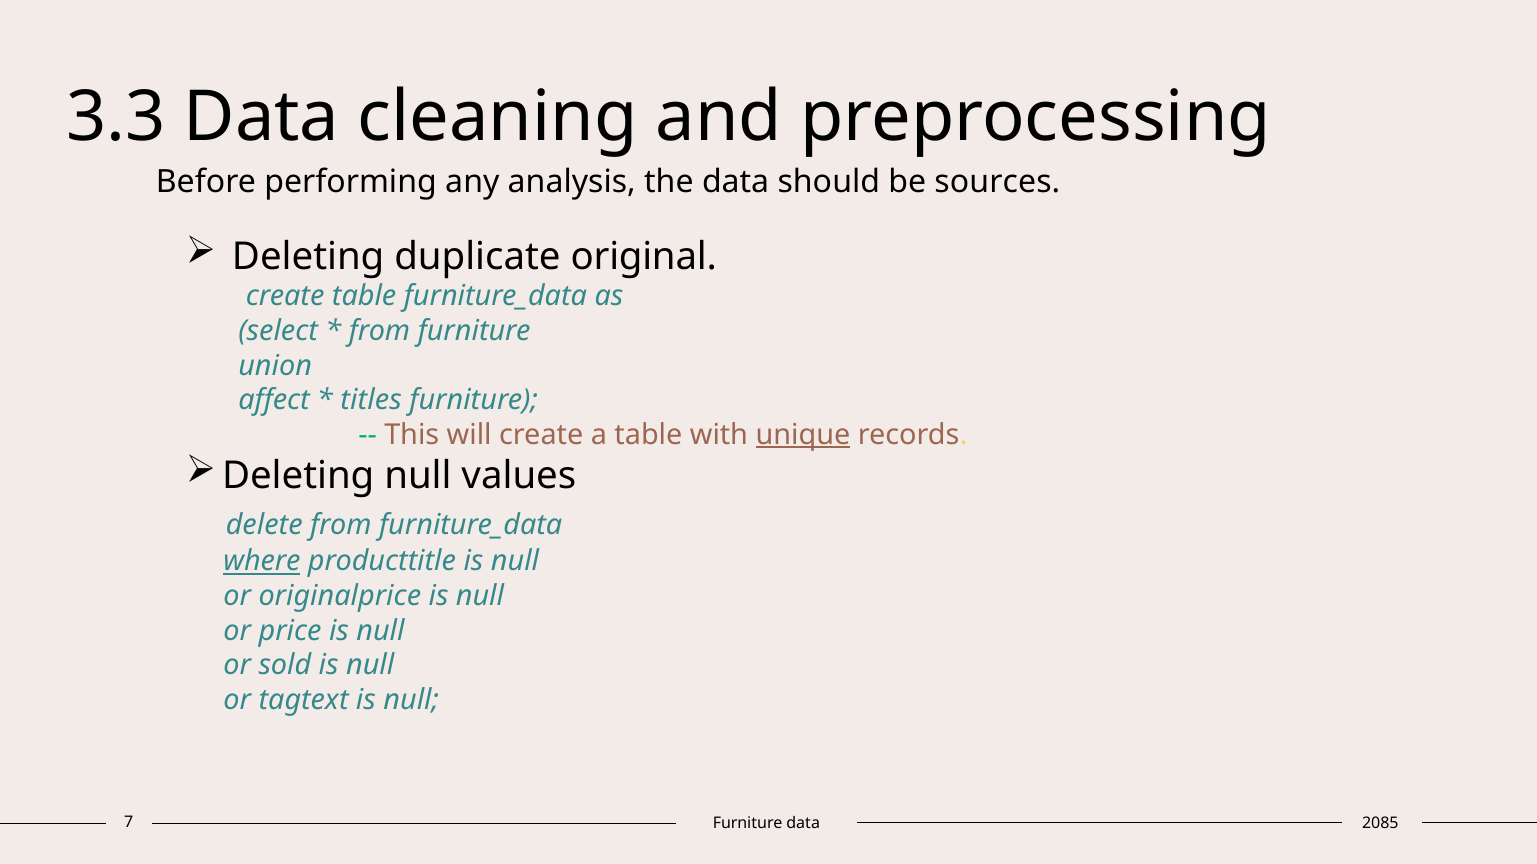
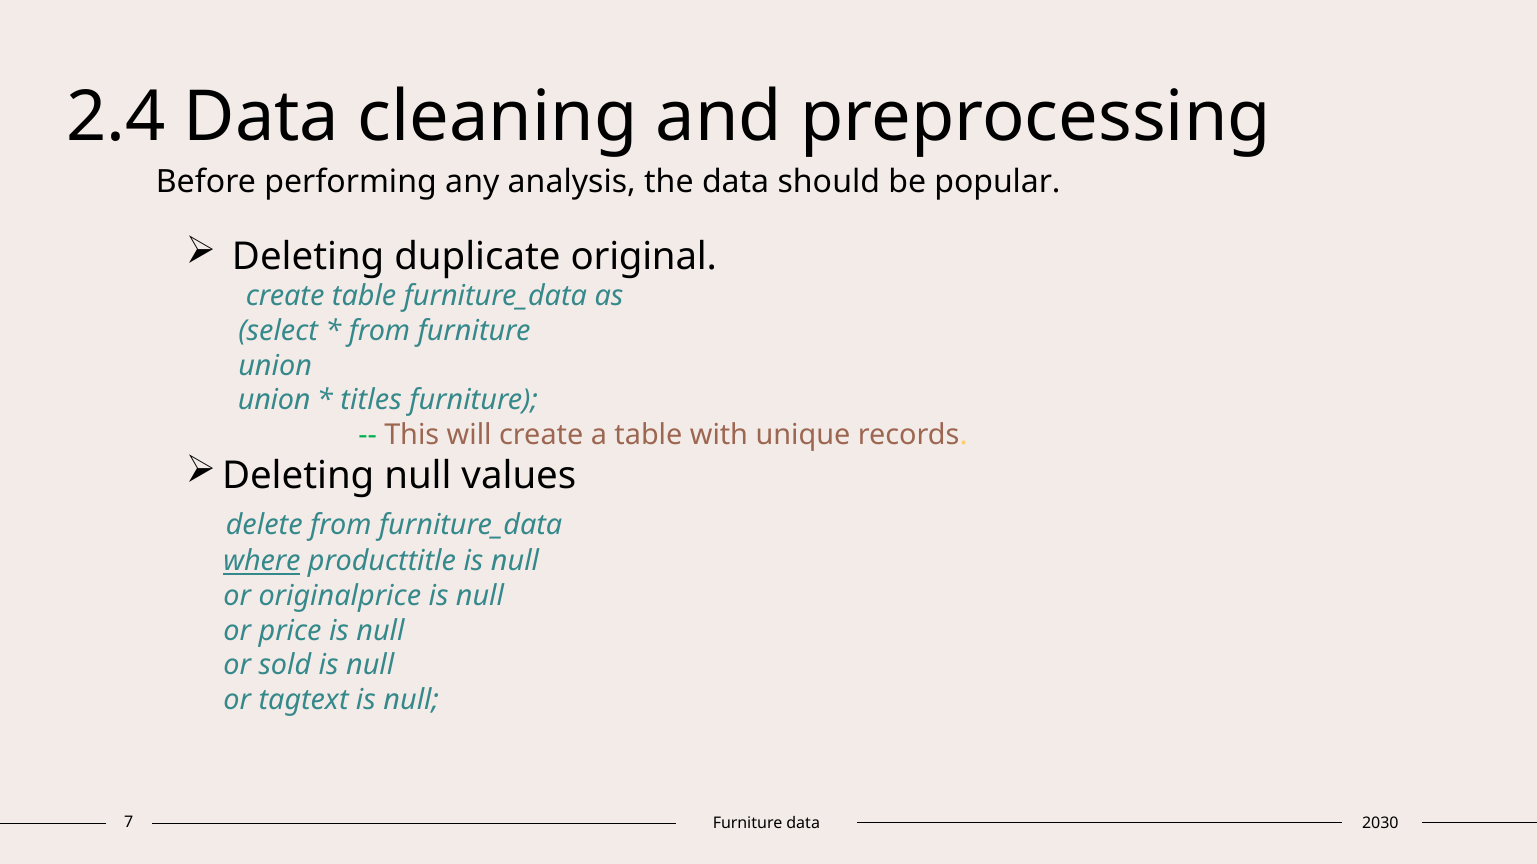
3.3: 3.3 -> 2.4 (116, 117)
sources: sources -> popular (997, 182)
affect: affect -> union (274, 400)
unique underline: present -> none (803, 435)
2085: 2085 -> 2030 (1380, 824)
